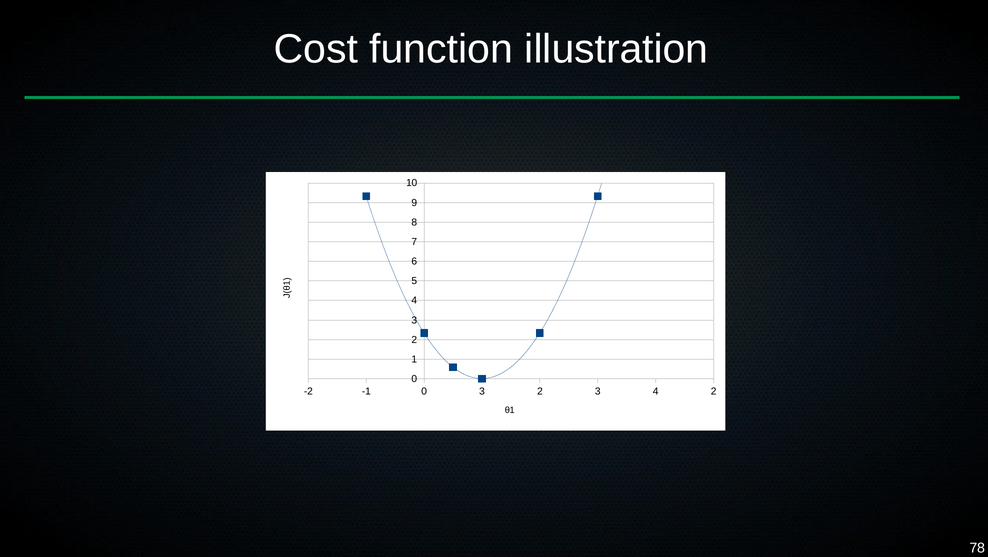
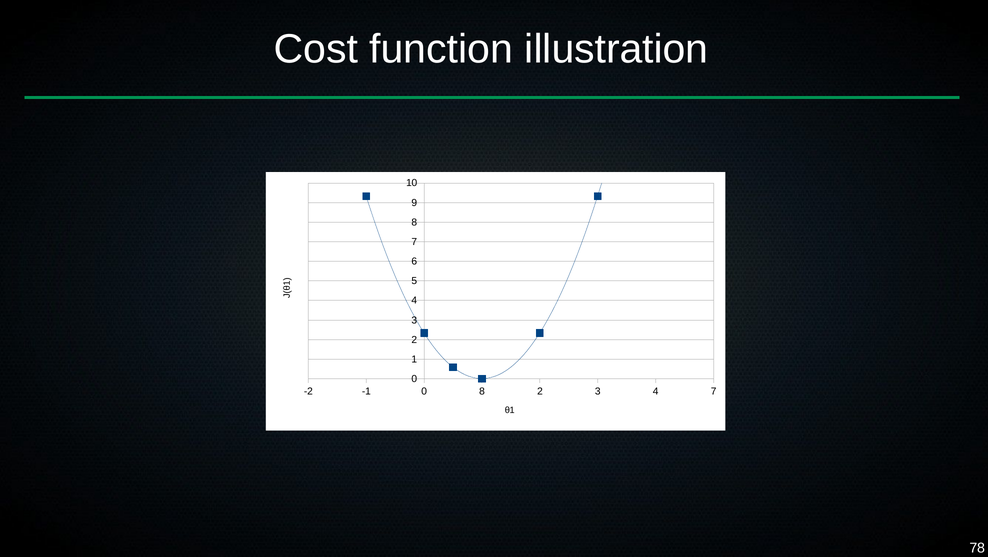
0 3: 3 -> 8 (482, 392)
4 2: 2 -> 7 (714, 392)
